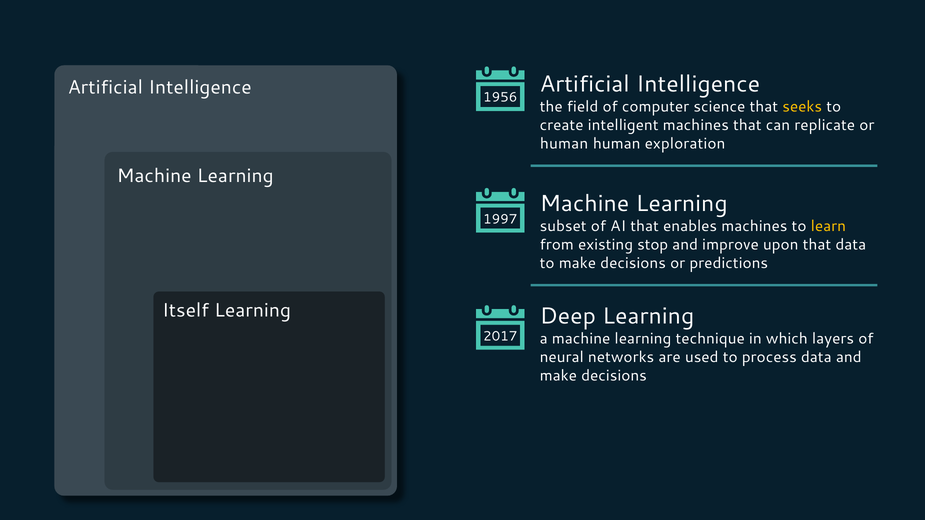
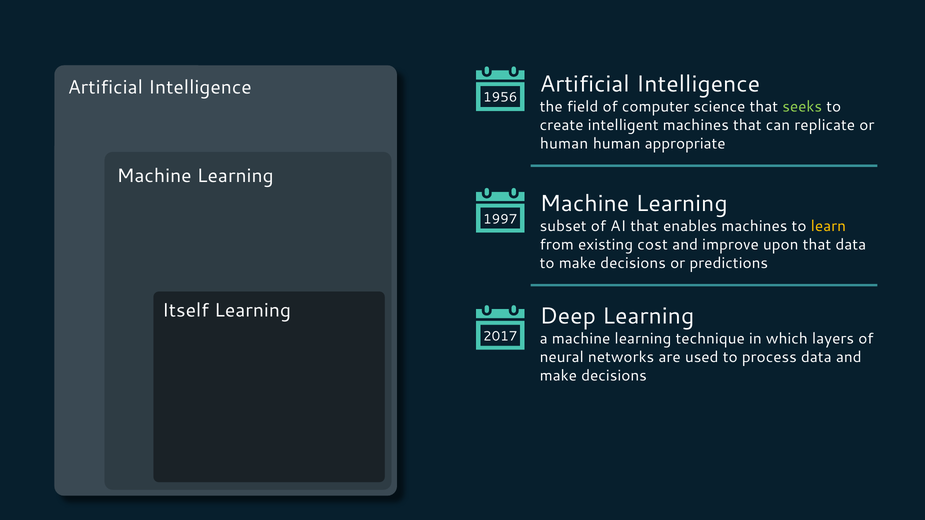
seeks colour: yellow -> light green (802, 107)
exploration: exploration -> appropriate (685, 144)
stop: stop -> cost (653, 245)
